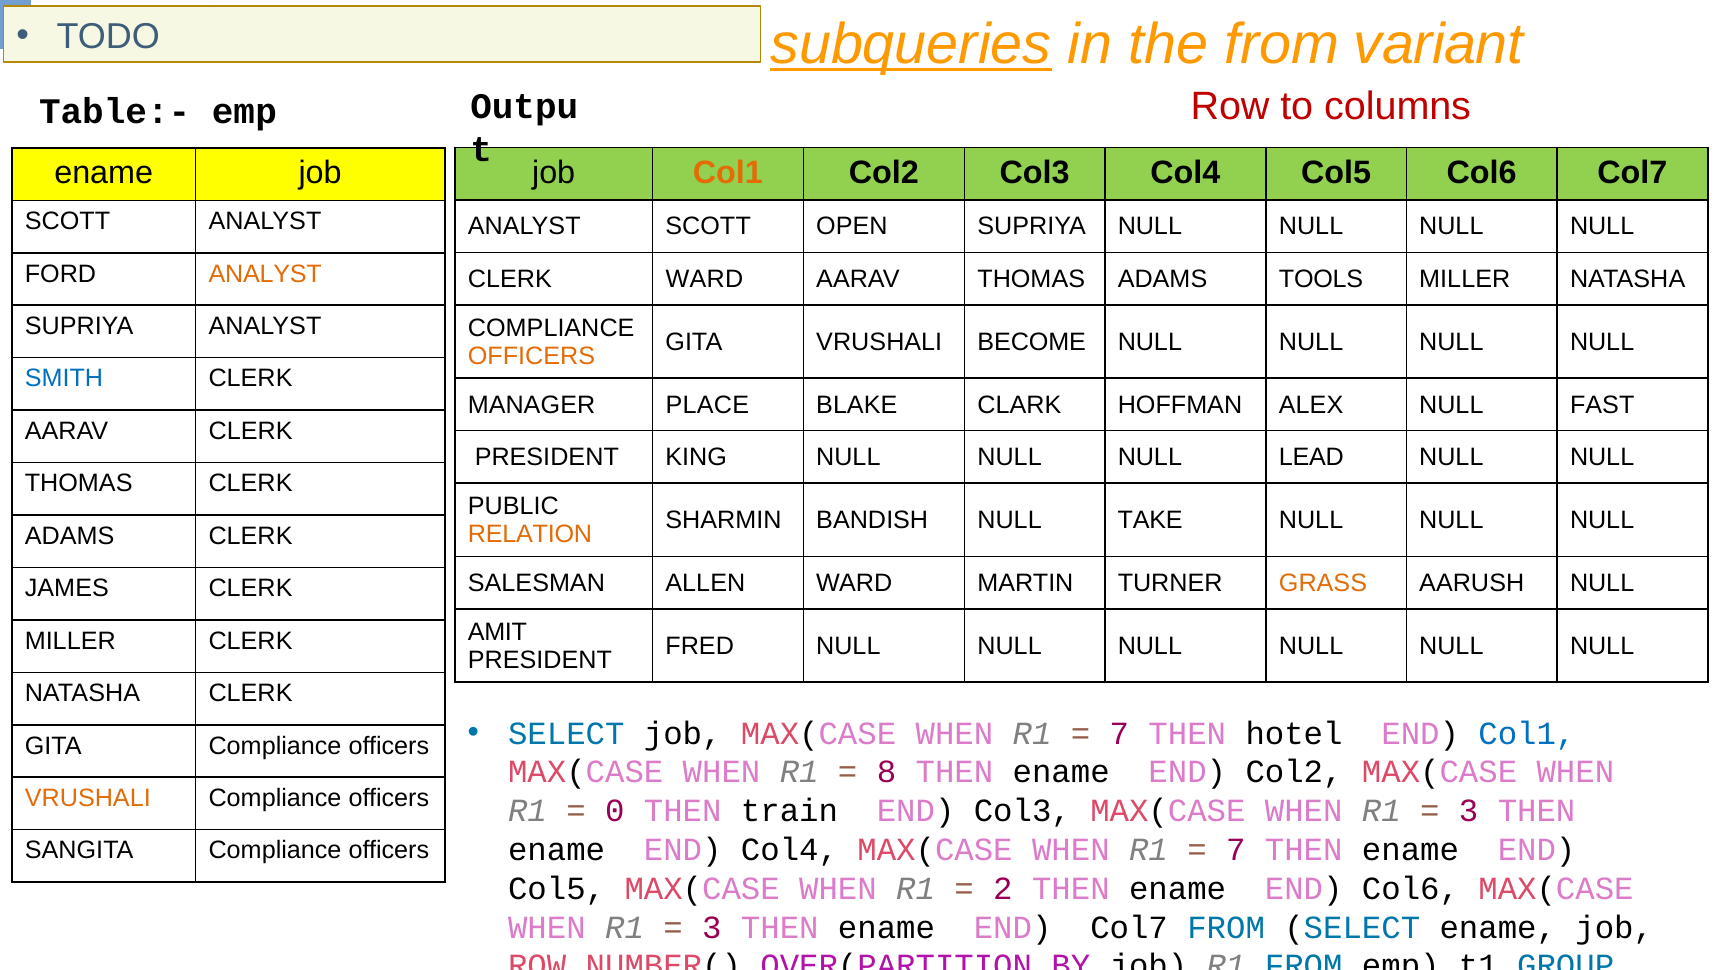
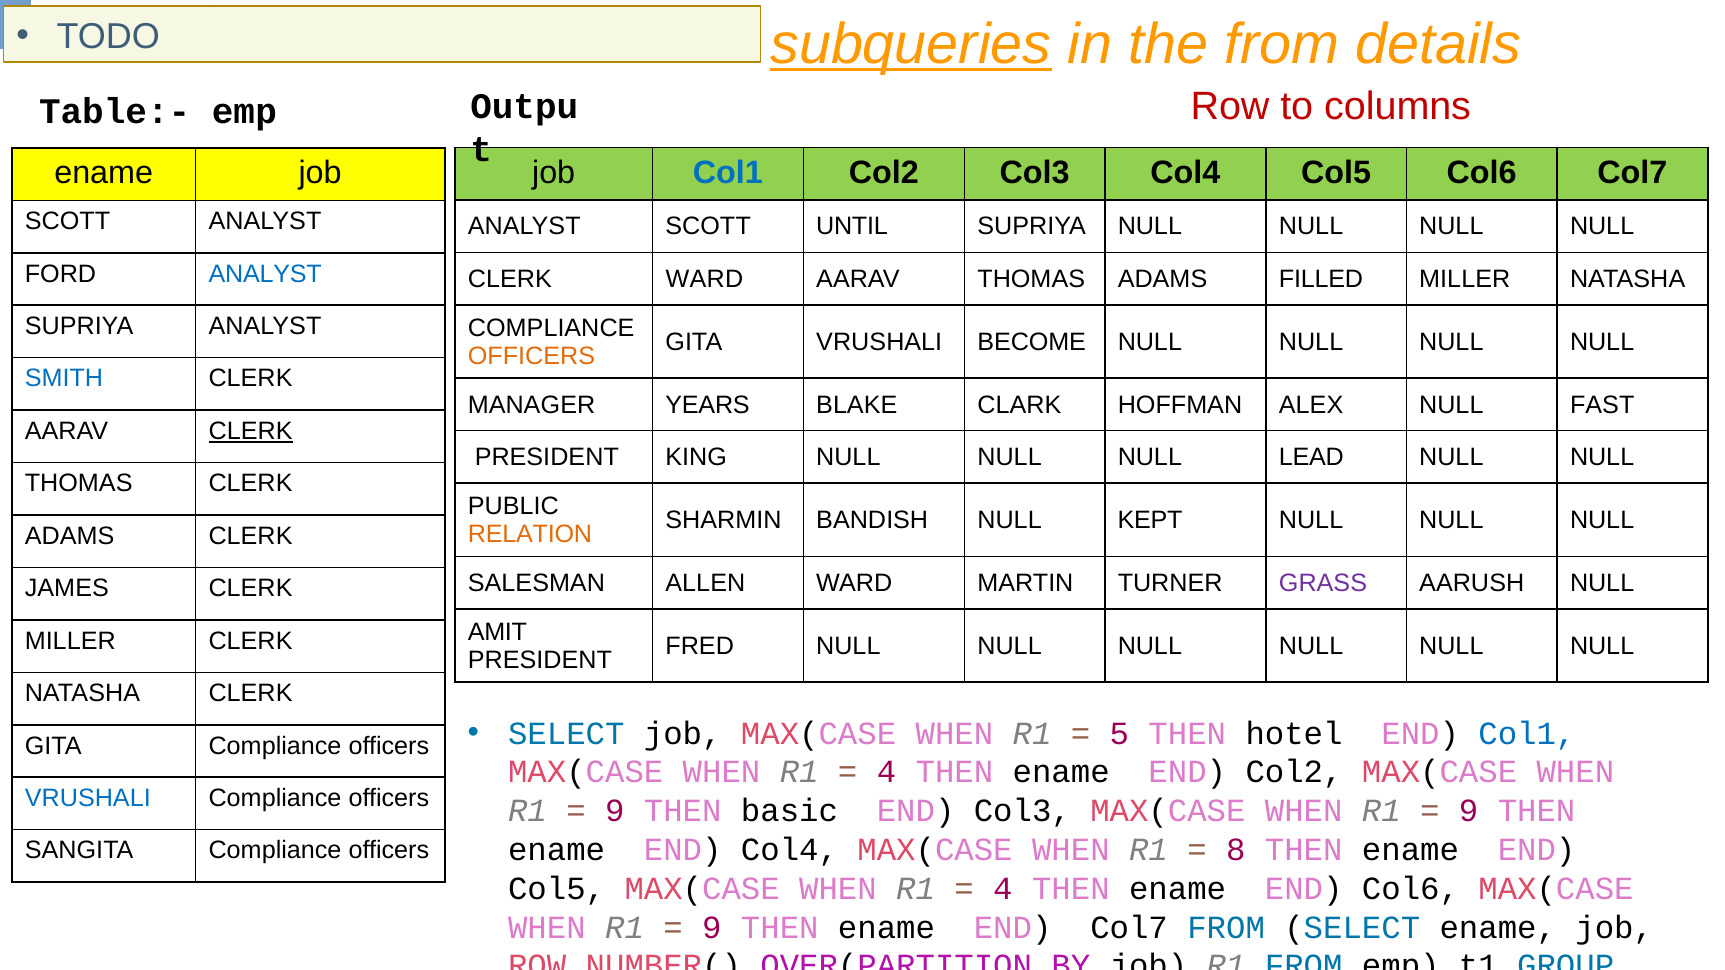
variant: variant -> details (1438, 45)
Col1 colour: orange -> blue (728, 173)
OPEN: OPEN -> UNTIL (852, 227)
ANALYST colour: orange -> blue (265, 274)
TOOLS: TOOLS -> FILLED (1321, 279)
PLACE: PLACE -> YEARS (708, 405)
CLERK underline: none -> present (251, 431)
TAKE: TAKE -> KEPT (1150, 520)
GRASS colour: orange -> purple (1323, 583)
7: 7 -> 5 (1119, 734)
8: 8 -> 4 (886, 772)
VRUSHALI colour: orange -> blue (88, 799)
0: 0 -> 9 (615, 811)
train: train -> basic (789, 811)
3: 3 -> 9 (1469, 811)
7: 7 -> 8 (1236, 850)
2: 2 -> 4 (1003, 889)
3: 3 -> 9 (712, 928)
